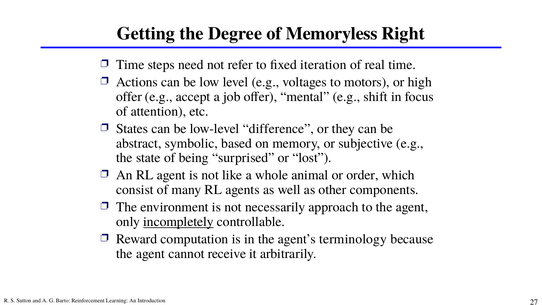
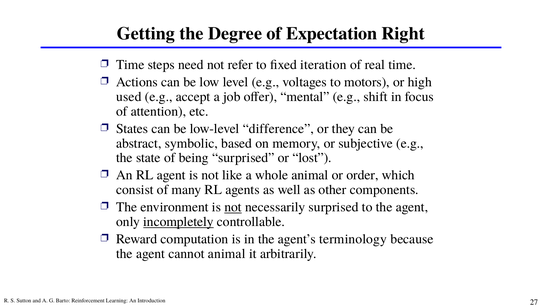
Memoryless: Memoryless -> Expectation (332, 33)
offer: offer -> used (129, 97)
not underline: none -> present (233, 207)
necessarily approach: approach -> surprised (334, 207)
cannot receive: receive -> animal (227, 254)
